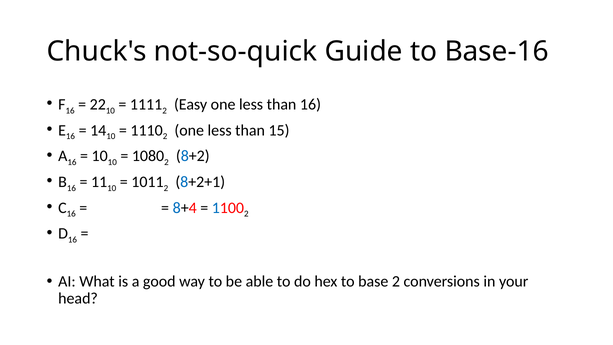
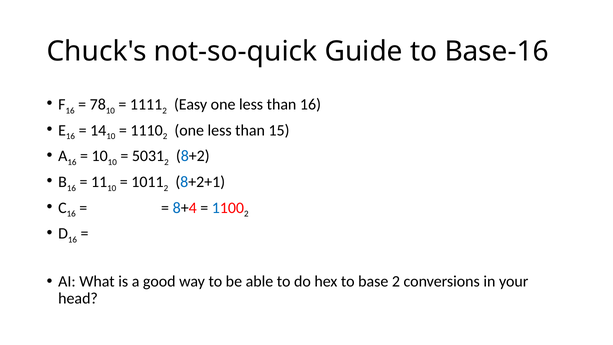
22: 22 -> 78 (98, 104)
1080: 1080 -> 5031 (148, 156)
